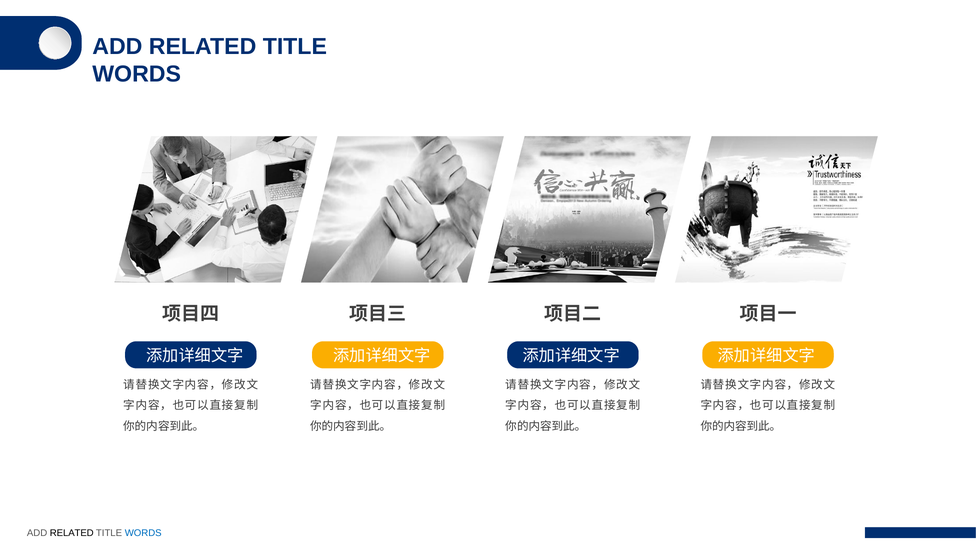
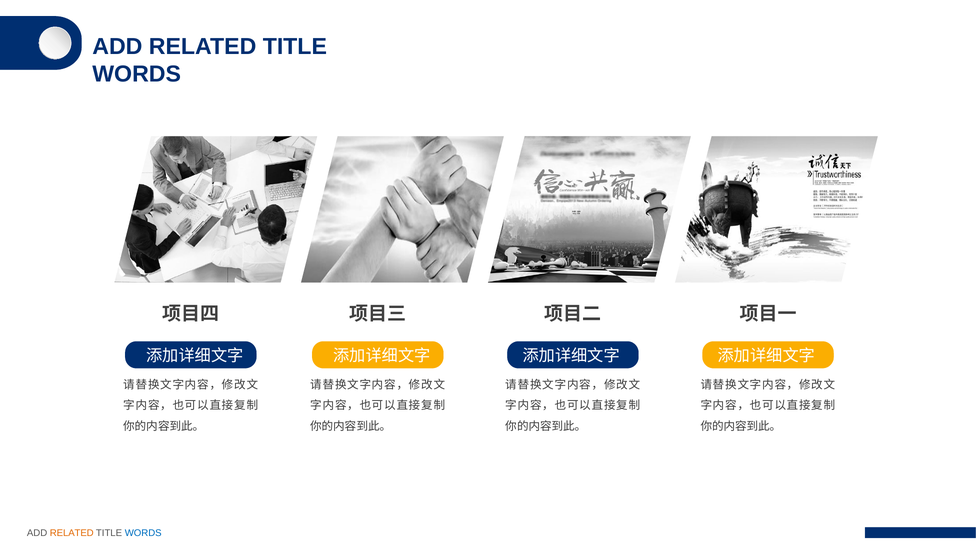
RELATED colour: black -> orange (72, 533)
